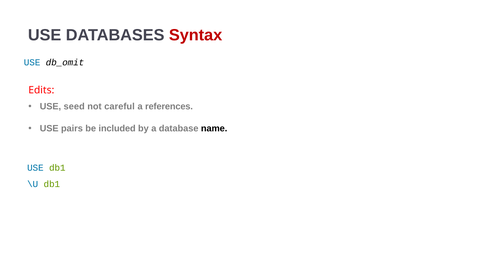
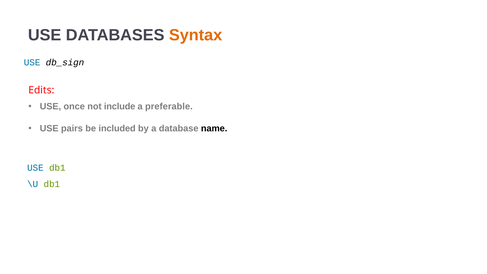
Syntax colour: red -> orange (196, 35)
db_omit: db_omit -> db_sign (65, 62)
seed: seed -> once (74, 107)
careful: careful -> include (120, 107)
references: references -> preferable (169, 107)
